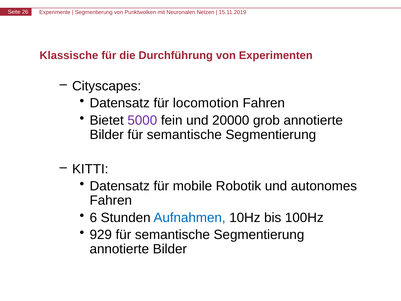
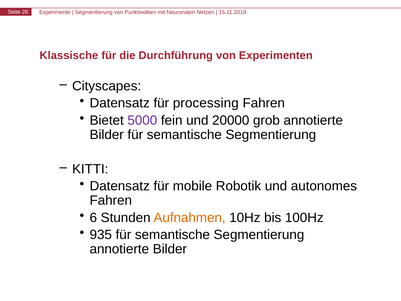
locomotion: locomotion -> processing (206, 103)
Aufnahmen colour: blue -> orange (190, 217)
929: 929 -> 935 (101, 235)
